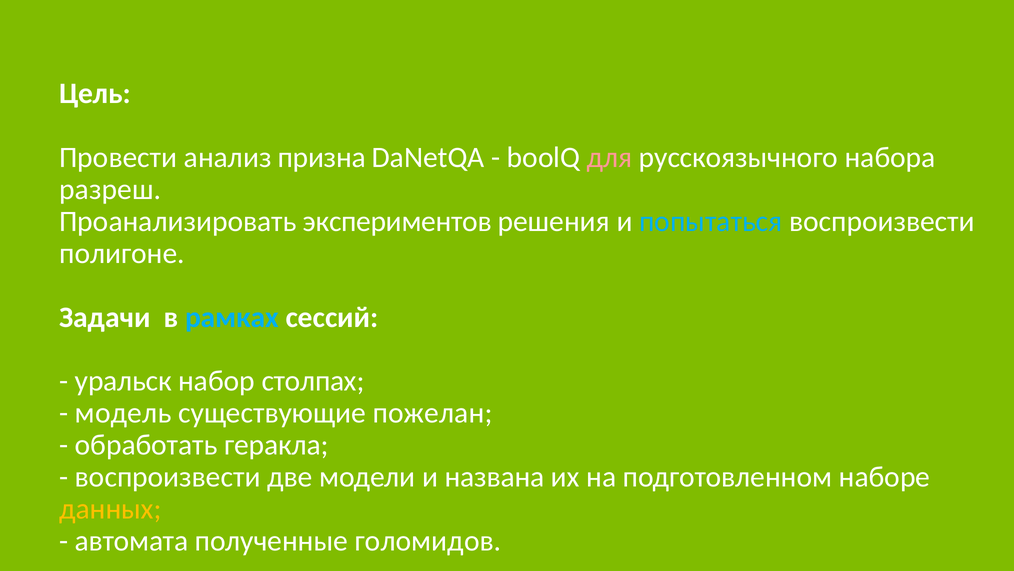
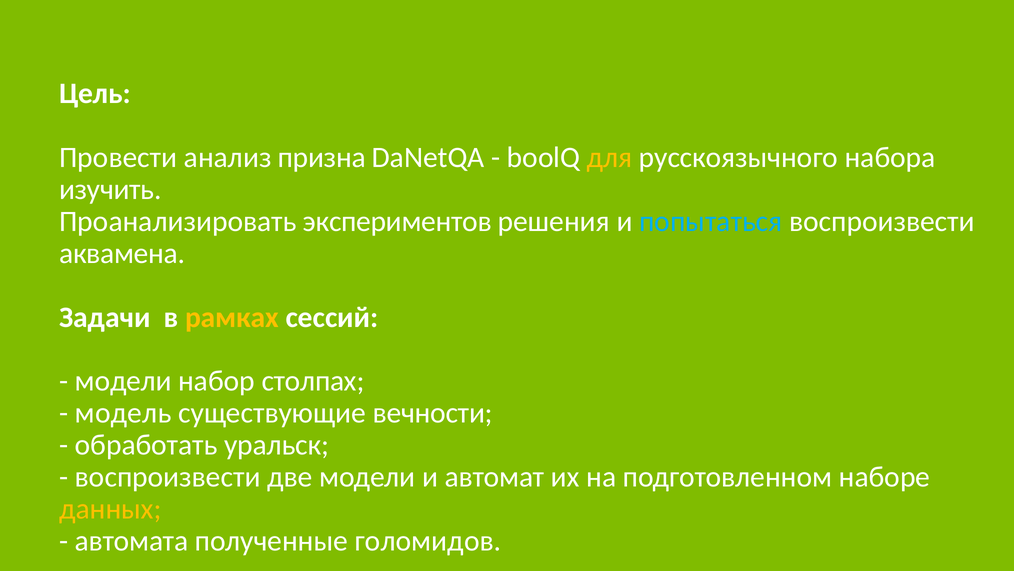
для colour: pink -> yellow (610, 157)
разреш: разреш -> изучить (110, 189)
полигоне: полигоне -> аквамена (122, 253)
рамках colour: light blue -> yellow (232, 317)
уральск: уральск -> модели (123, 381)
пожелан: пожелан -> вечности (433, 413)
геракла: геракла -> уральск (277, 445)
названа: названа -> автомат (495, 477)
